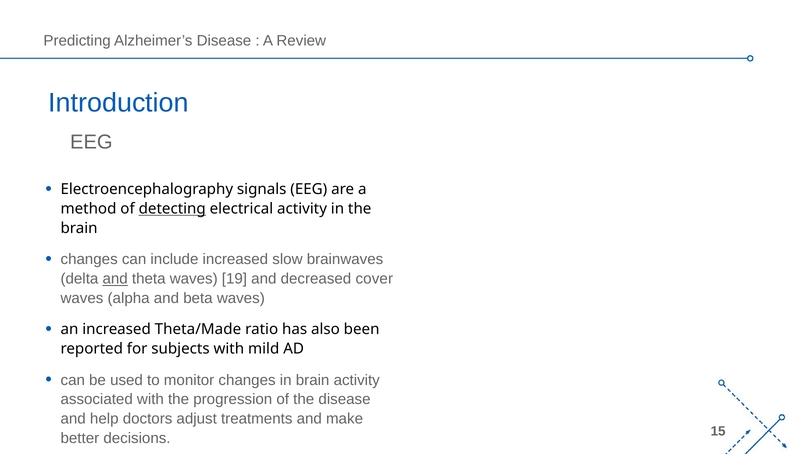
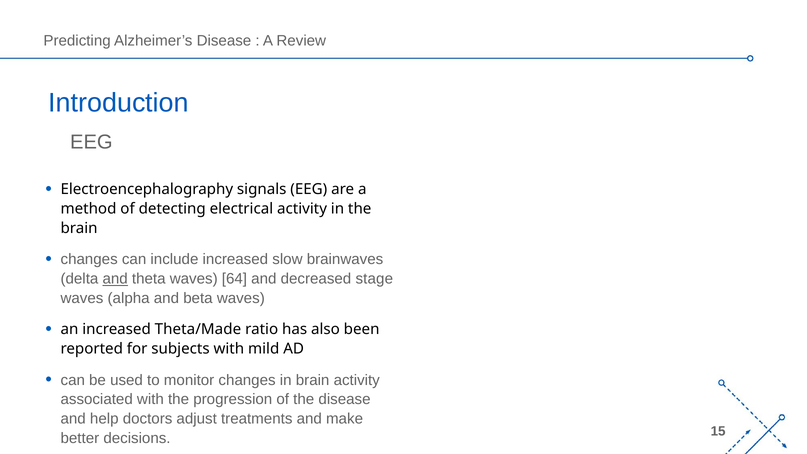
detecting underline: present -> none (172, 209)
19: 19 -> 64 (234, 279)
cover: cover -> stage (374, 279)
